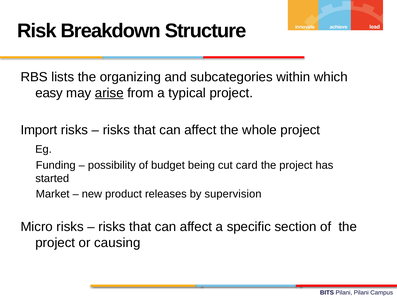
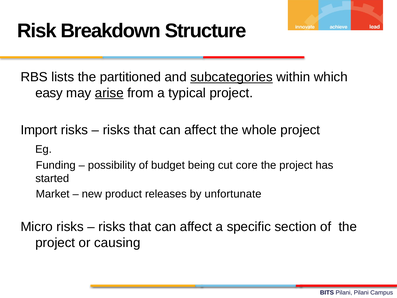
organizing: organizing -> partitioned (130, 77)
subcategories underline: none -> present (232, 77)
card: card -> core (247, 165)
supervision: supervision -> unfortunate (233, 194)
